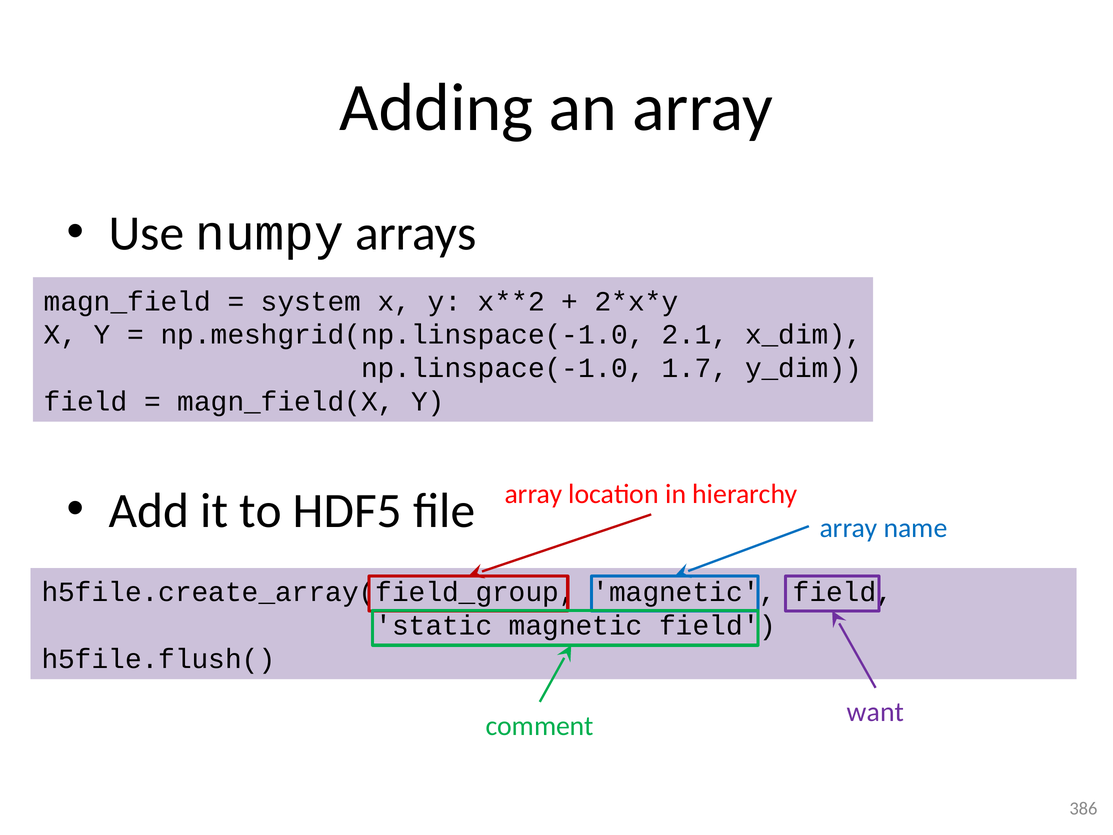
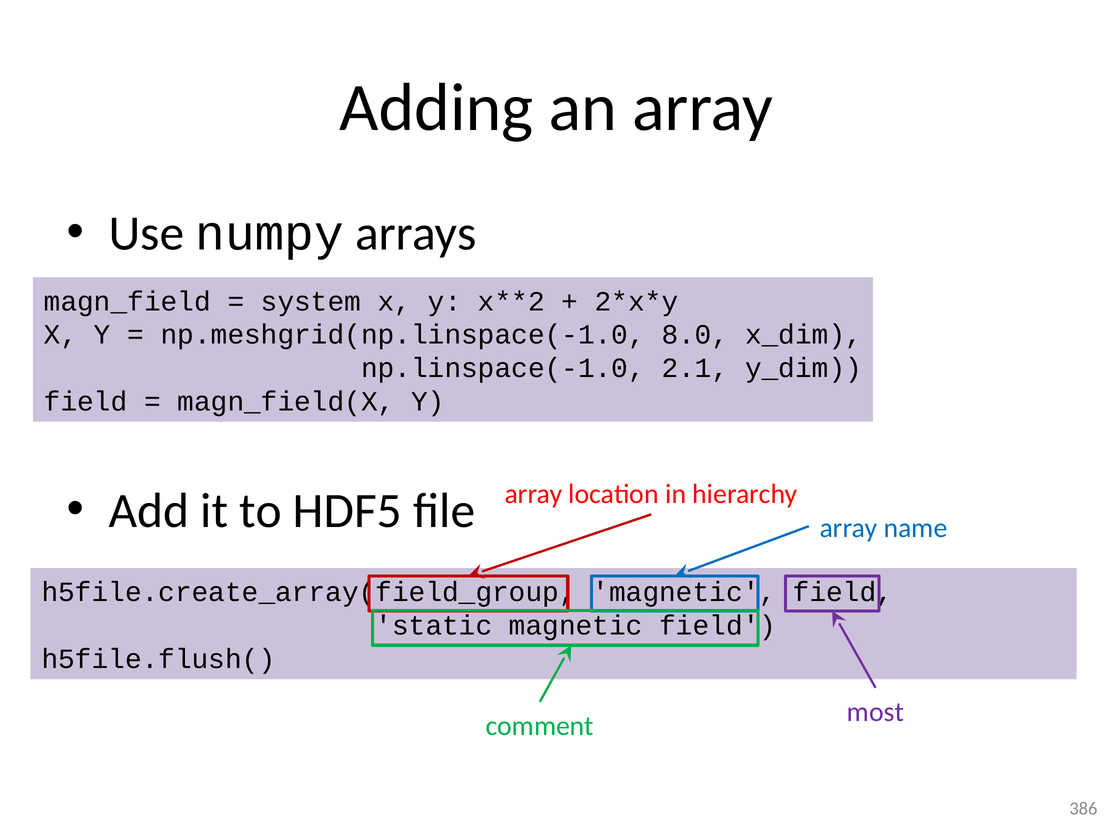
2.1: 2.1 -> 8.0 (695, 335)
1.7: 1.7 -> 2.1 (695, 368)
want: want -> most (875, 712)
